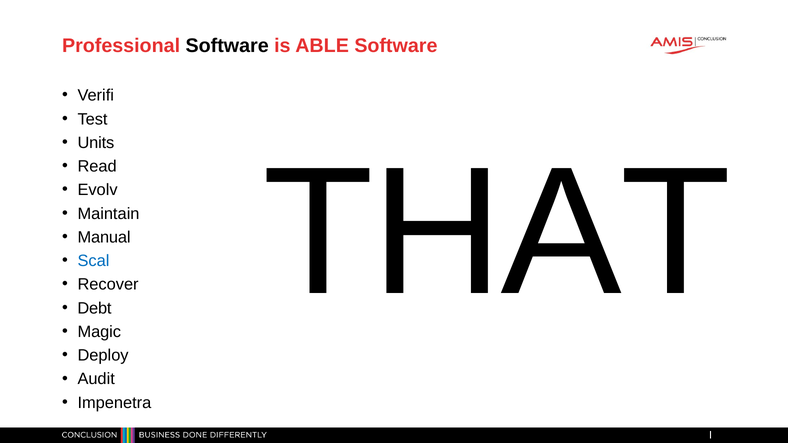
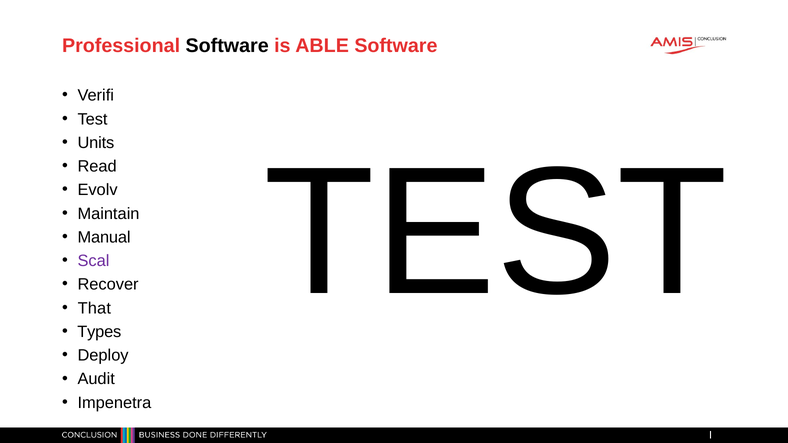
THAT: THAT -> TEST (496, 233)
Scal colour: blue -> purple (93, 261)
Debt: Debt -> That (94, 308)
Magic: Magic -> Types (99, 332)
